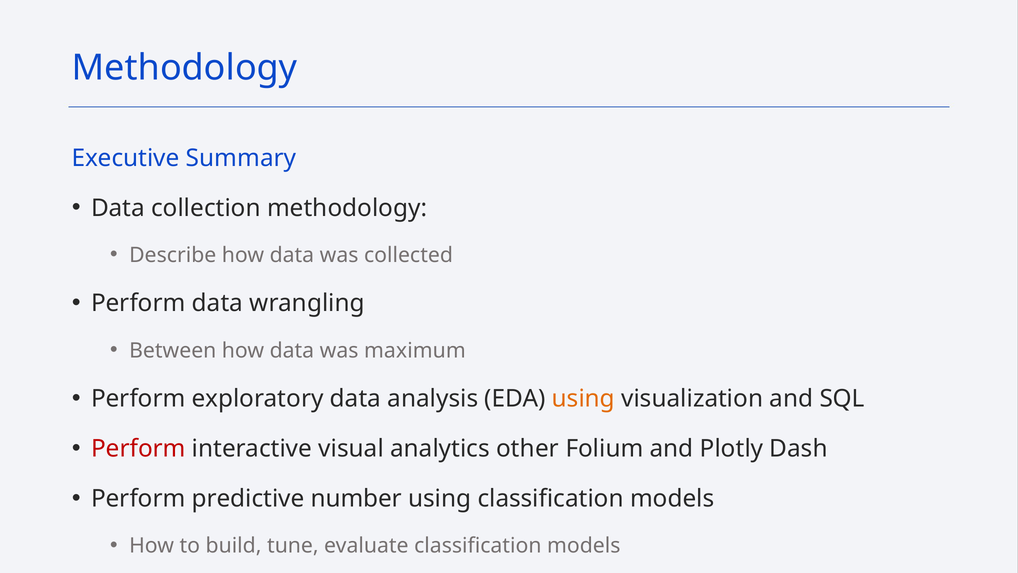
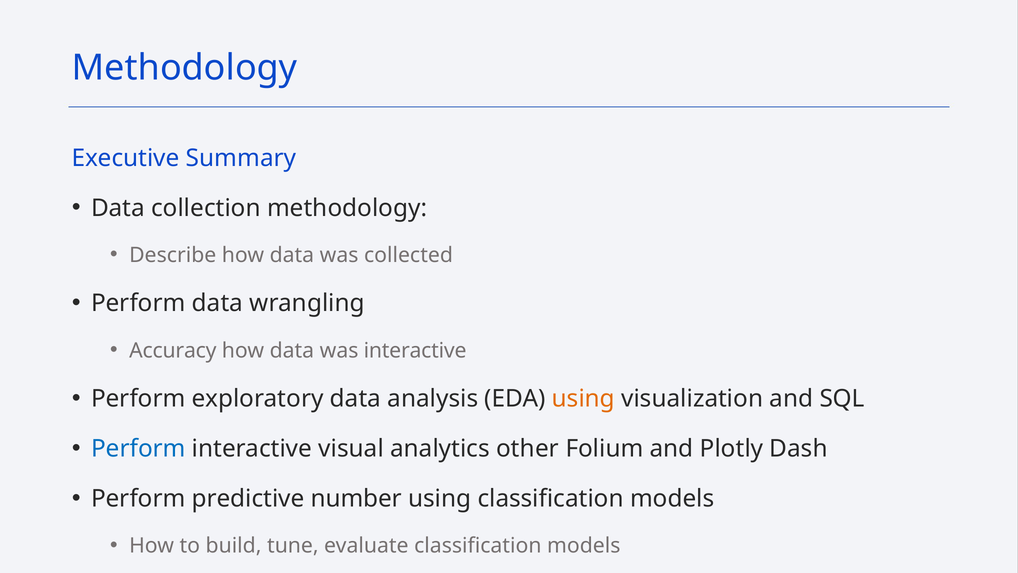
Between: Between -> Accuracy (173, 350)
was maximum: maximum -> interactive (415, 350)
Perform colour: red -> blue (138, 448)
